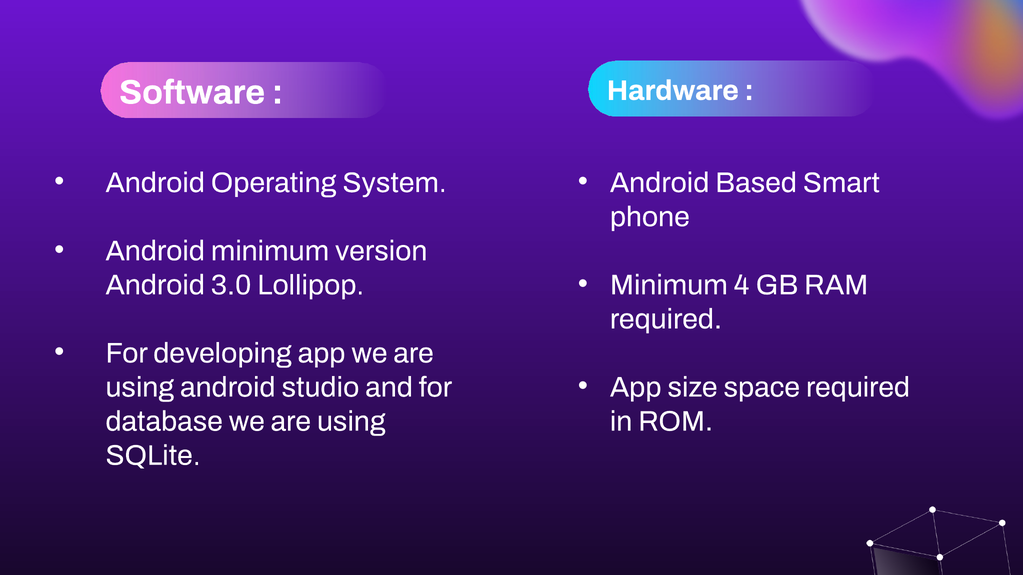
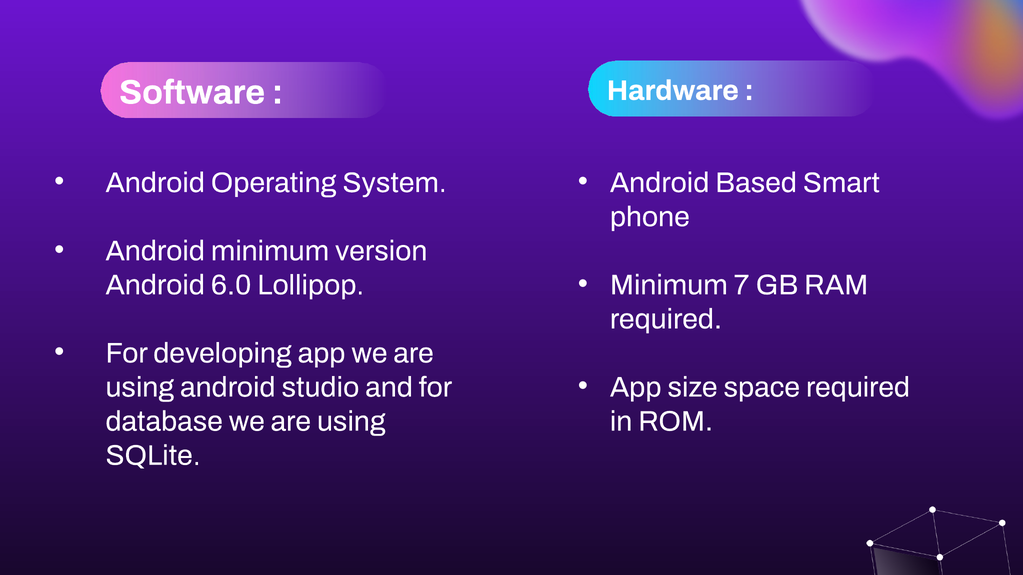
4: 4 -> 7 (742, 285)
3.0: 3.0 -> 6.0 (231, 285)
